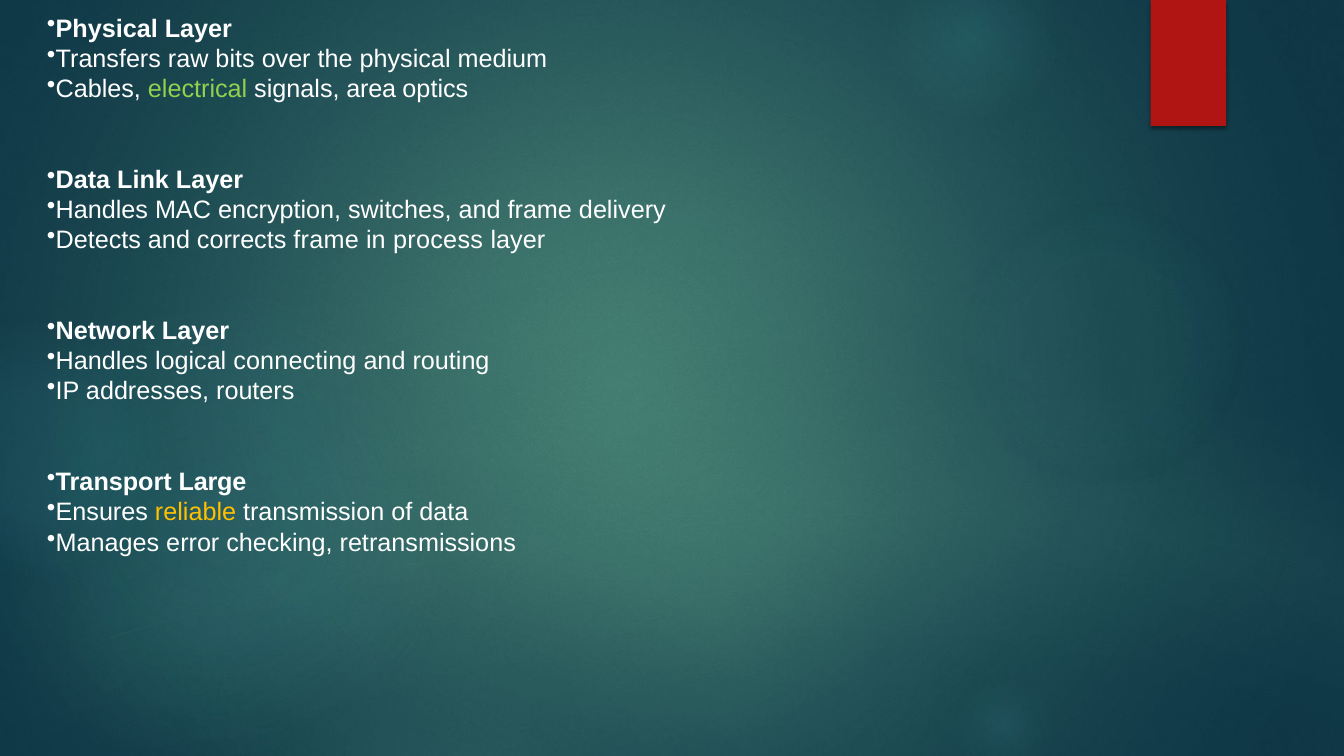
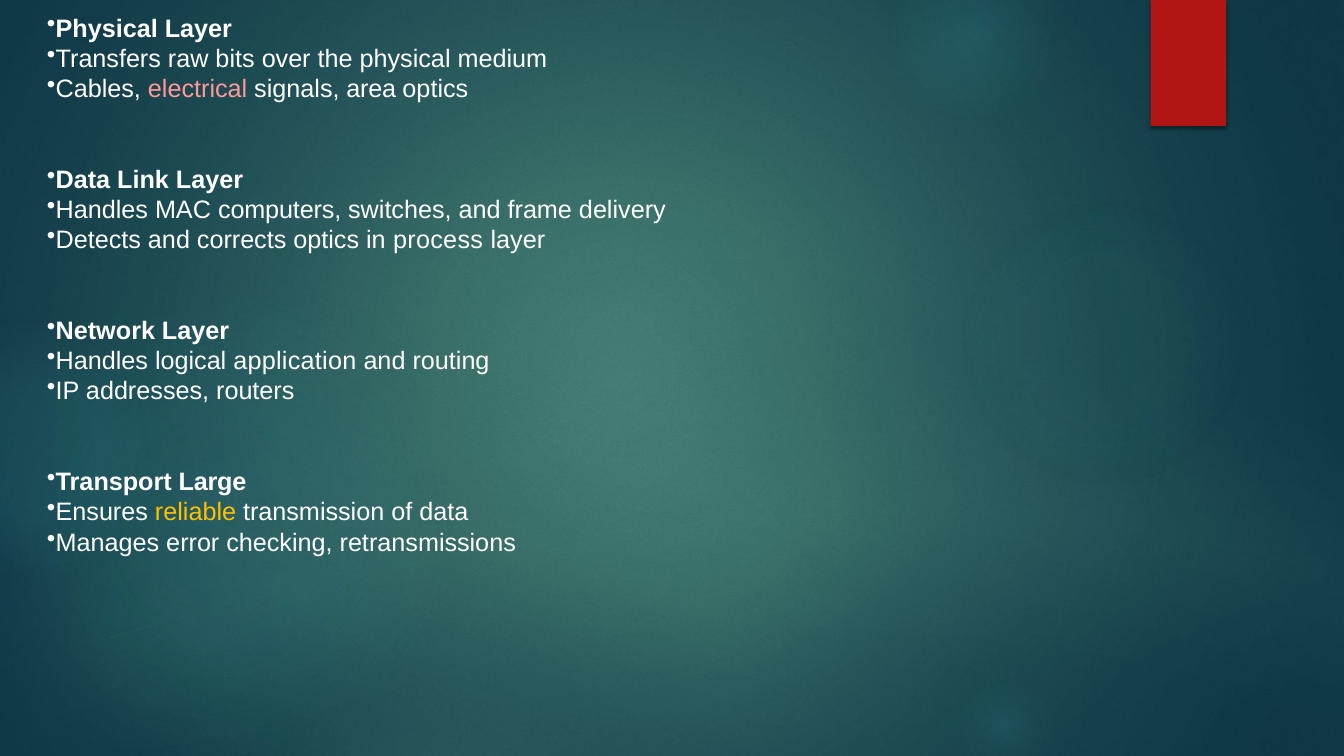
electrical colour: light green -> pink (198, 89)
encryption: encryption -> computers (280, 210)
corrects frame: frame -> optics (326, 240)
connecting: connecting -> application (295, 361)
